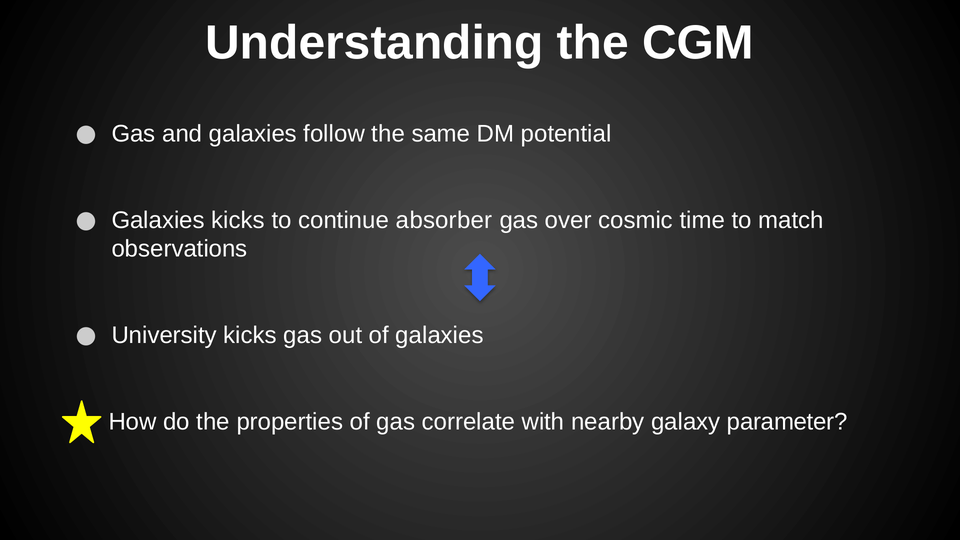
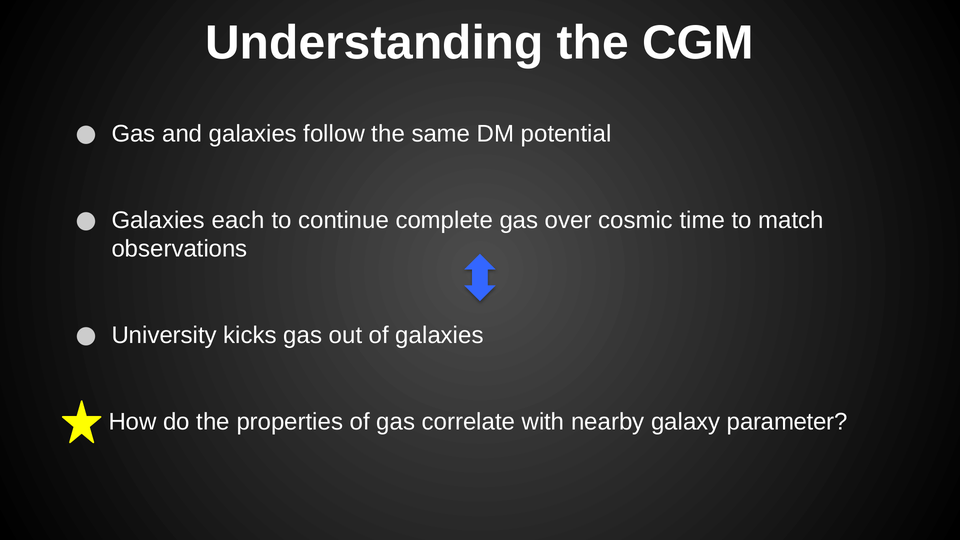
Galaxies kicks: kicks -> each (238, 220)
absorber: absorber -> complete (444, 220)
